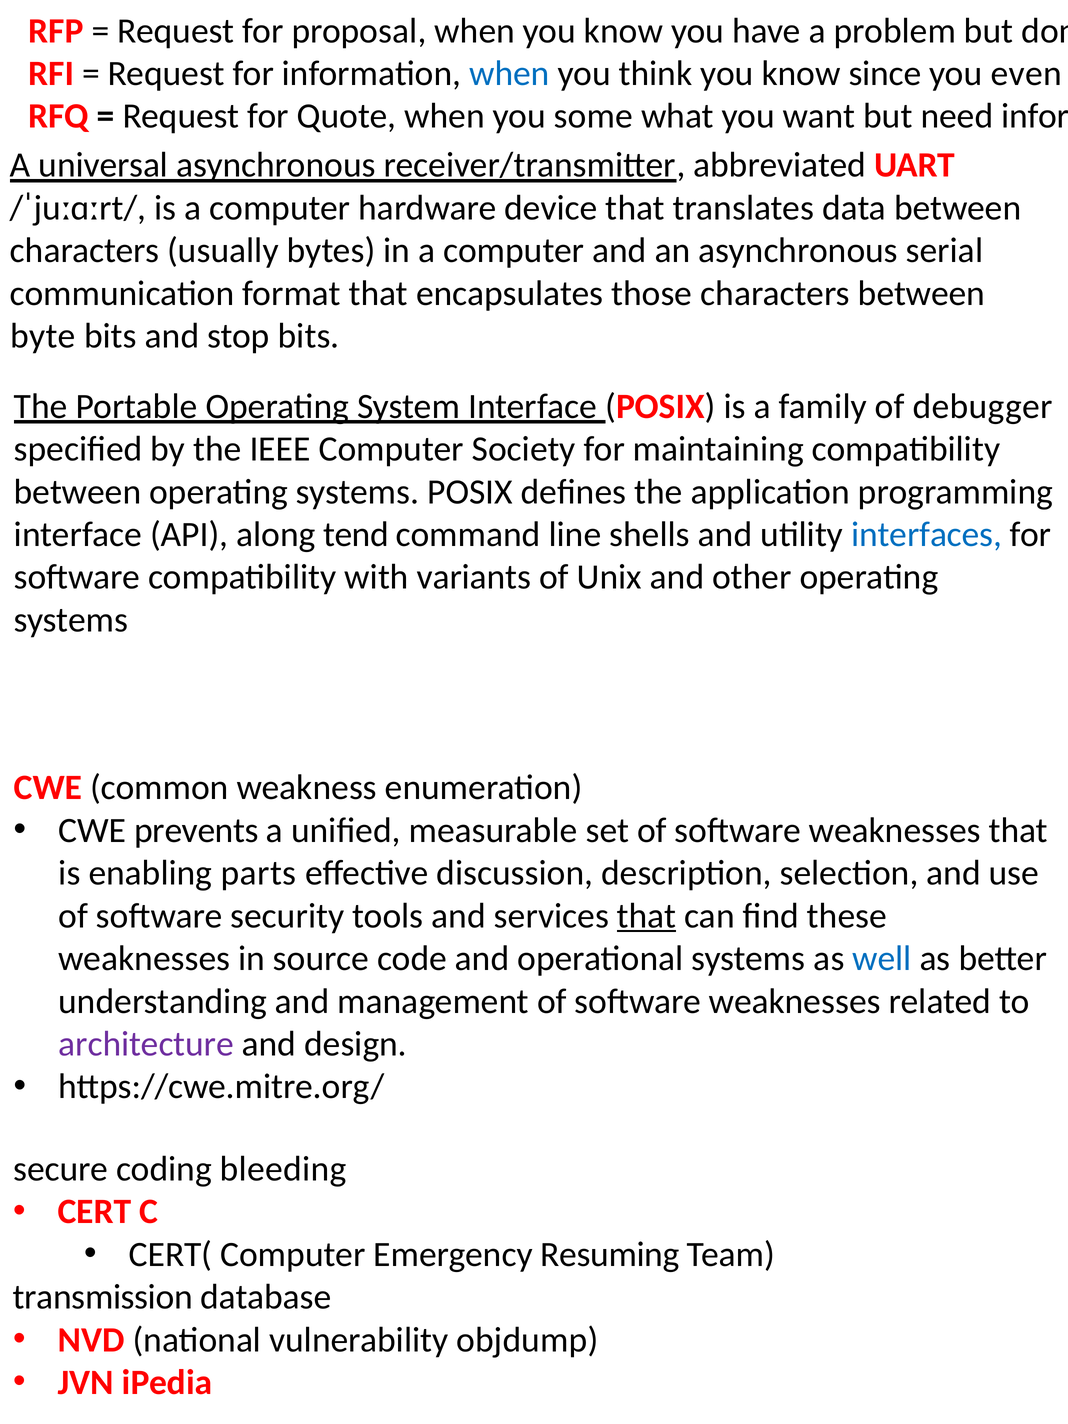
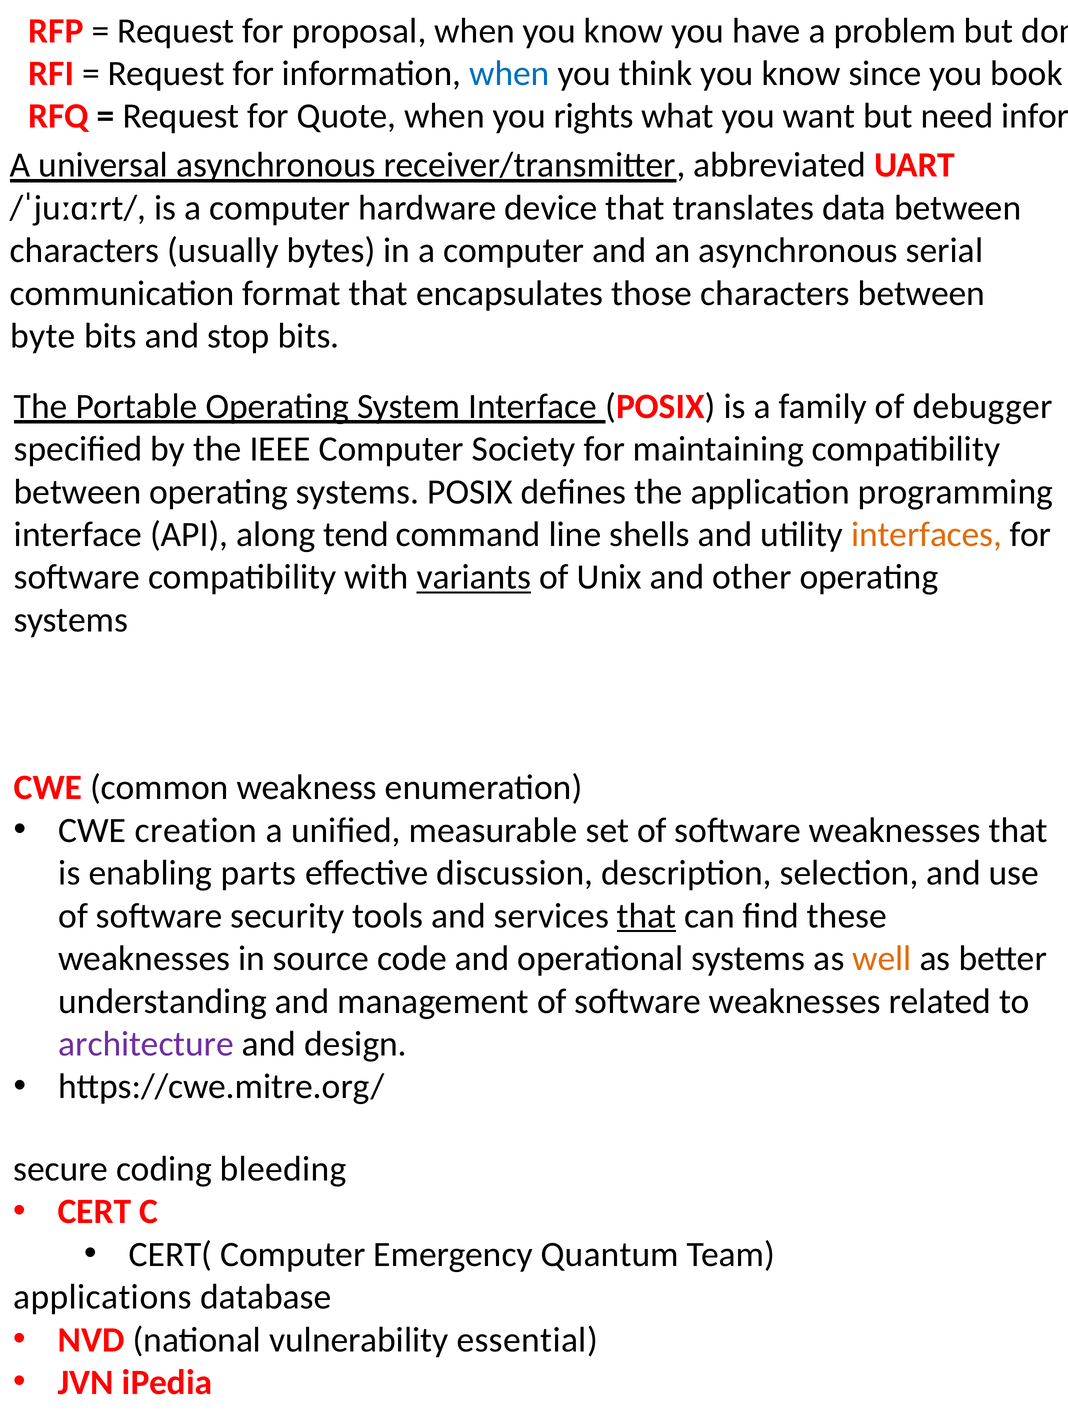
even: even -> book (1027, 74)
some: some -> rights (594, 116)
interfaces colour: blue -> orange (927, 535)
variants underline: none -> present (474, 577)
prevents: prevents -> creation (196, 830)
well colour: blue -> orange (882, 959)
Resuming: Resuming -> Quantum (610, 1254)
transmission: transmission -> applications (103, 1297)
objdump: objdump -> essential (527, 1340)
